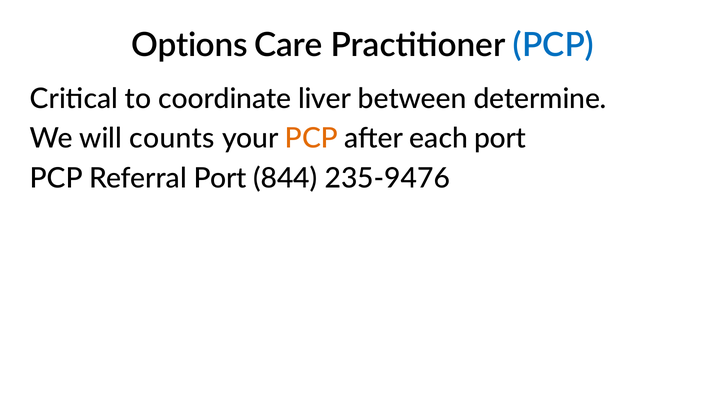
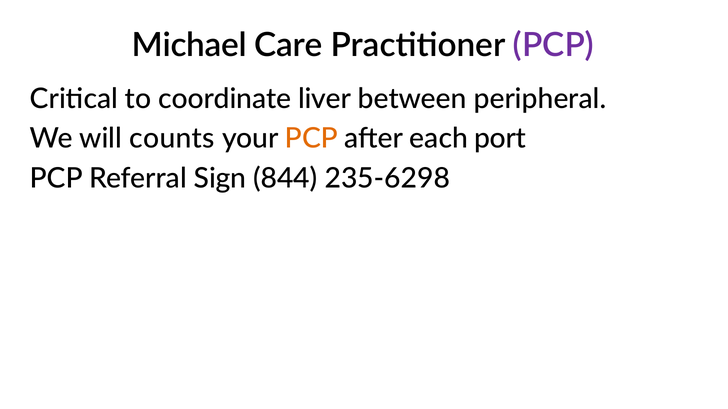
Options: Options -> Michael (189, 45)
PCP colour: blue -> purple (553, 45)
determine: determine -> peripheral (540, 99)
Referral Port: Port -> Sign (220, 178)
235-9476: 235-9476 -> 235-6298 (387, 178)
